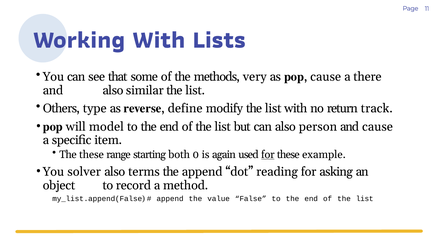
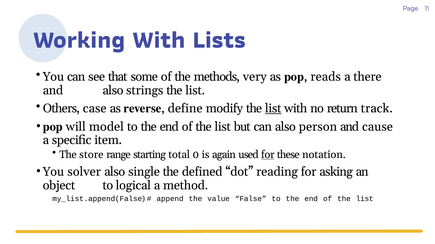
pop cause: cause -> reads (326, 77)
similar: similar -> strings (145, 90)
type: type -> case (95, 108)
list underline: none -> present (273, 108)
The these: these -> store (91, 155)
both: both -> total (179, 155)
example: example -> notation (324, 155)
terms: terms -> single (144, 172)
the append: append -> defined (202, 172)
record: record -> logical (133, 186)
